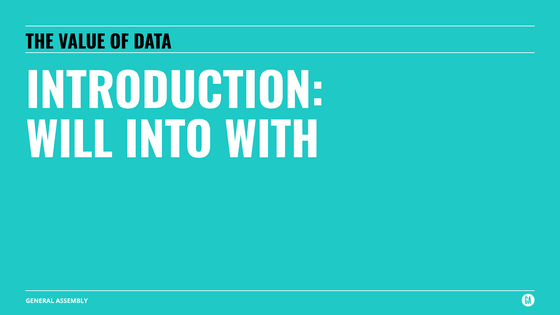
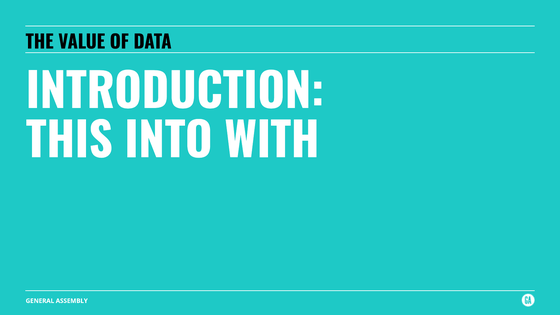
WILL: WILL -> THIS (69, 142)
